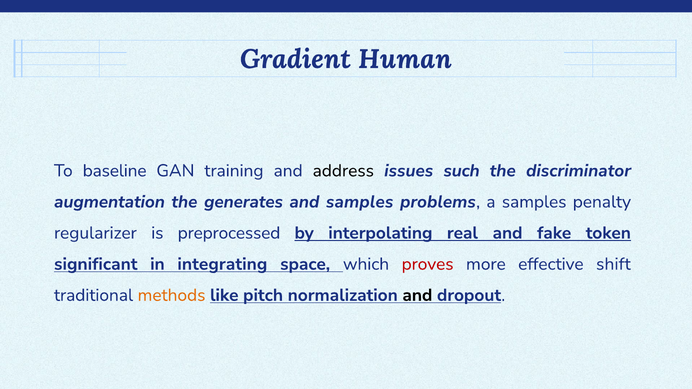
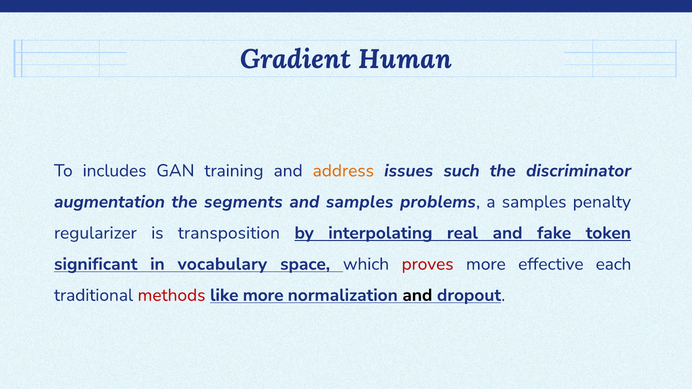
baseline: baseline -> includes (115, 171)
address colour: black -> orange (343, 171)
generates: generates -> segments (243, 202)
preprocessed: preprocessed -> transposition (229, 233)
integrating: integrating -> vocabulary (222, 264)
shift: shift -> each (614, 264)
methods colour: orange -> red (172, 295)
like pitch: pitch -> more (263, 295)
